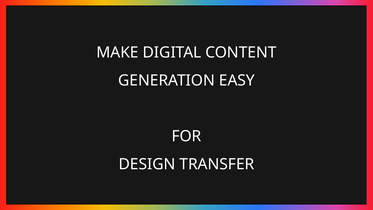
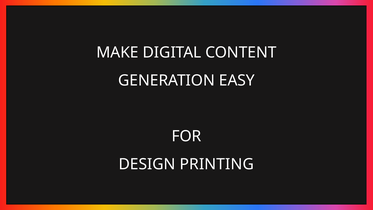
TRANSFER: TRANSFER -> PRINTING (217, 164)
